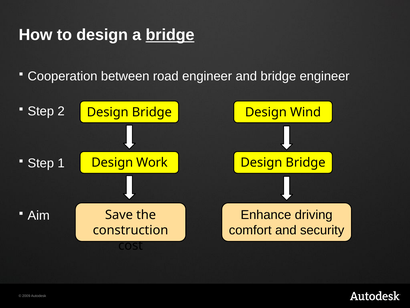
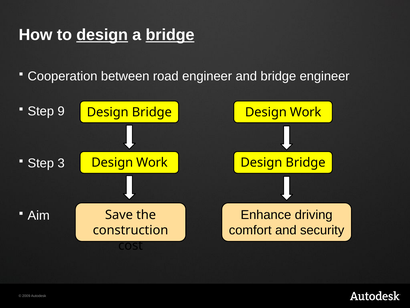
design underline: none -> present (102, 35)
2: 2 -> 9 (61, 111)
Wind: Wind -> Work (306, 112)
1: 1 -> 3 (61, 163)
